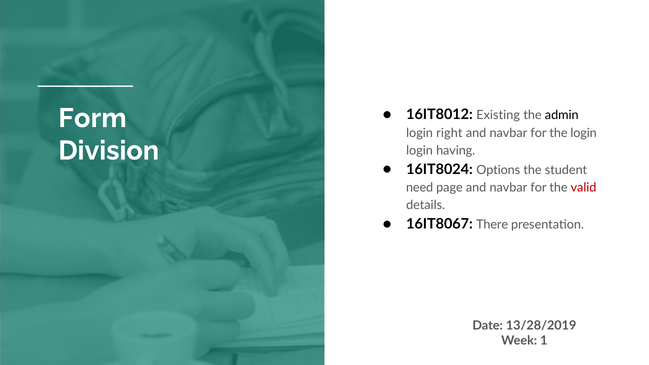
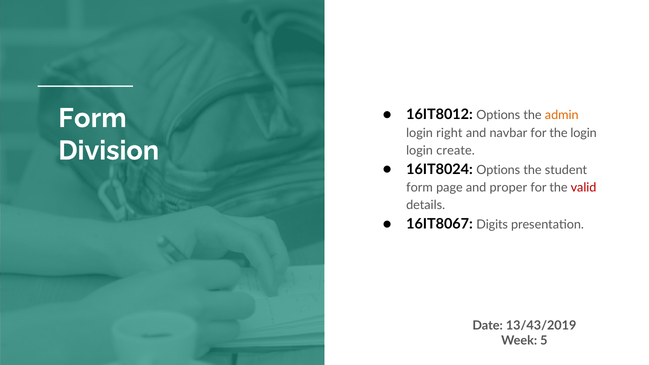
16IT8012 Existing: Existing -> Options (498, 115)
admin colour: black -> orange (562, 115)
having: having -> create (456, 150)
need: need -> form (420, 188)
page and navbar: navbar -> proper (508, 188)
There: There -> Digits (492, 225)
13/28/2019: 13/28/2019 -> 13/43/2019 (541, 326)
1: 1 -> 5 (544, 341)
